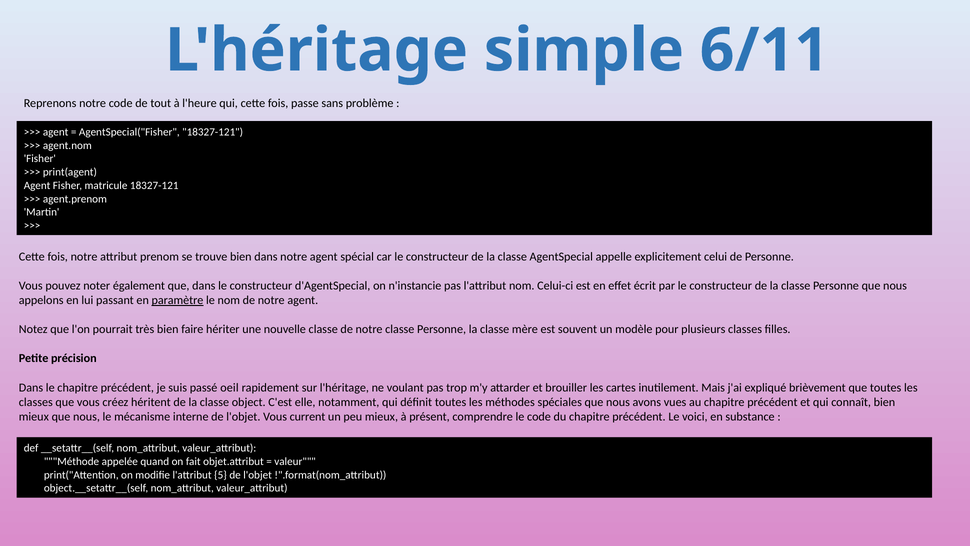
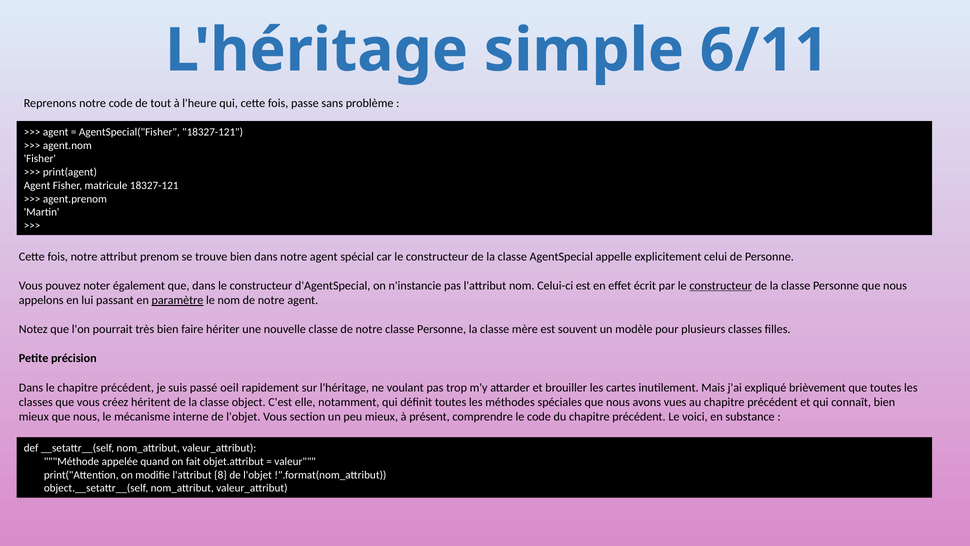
constructeur underline: none -> present (721, 285)
current: current -> section (307, 416)
5: 5 -> 8 (221, 475)
